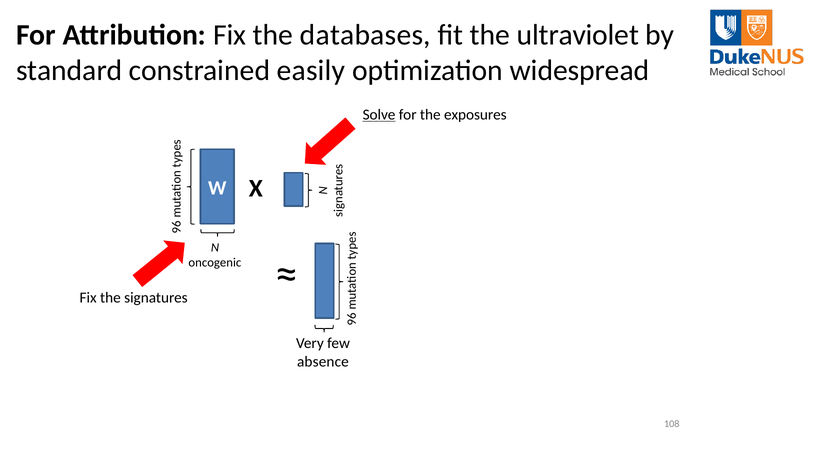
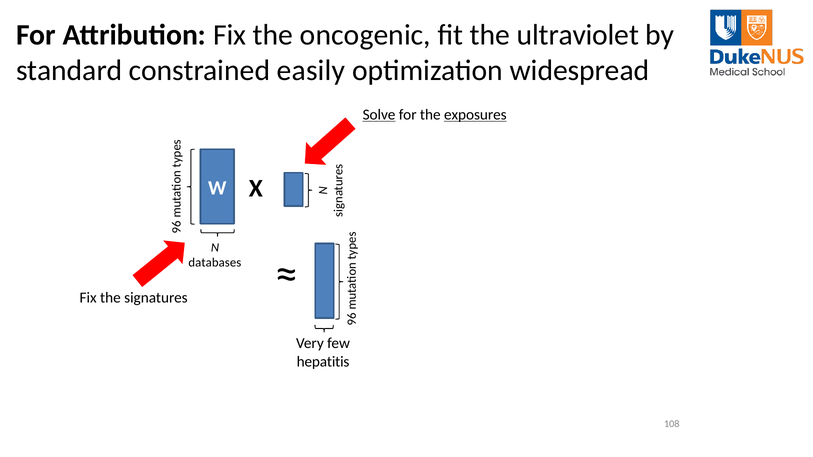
databases: databases -> oncogenic (365, 35)
exposures underline: none -> present (475, 115)
oncogenic: oncogenic -> databases (215, 263)
absence: absence -> hepatitis (323, 362)
